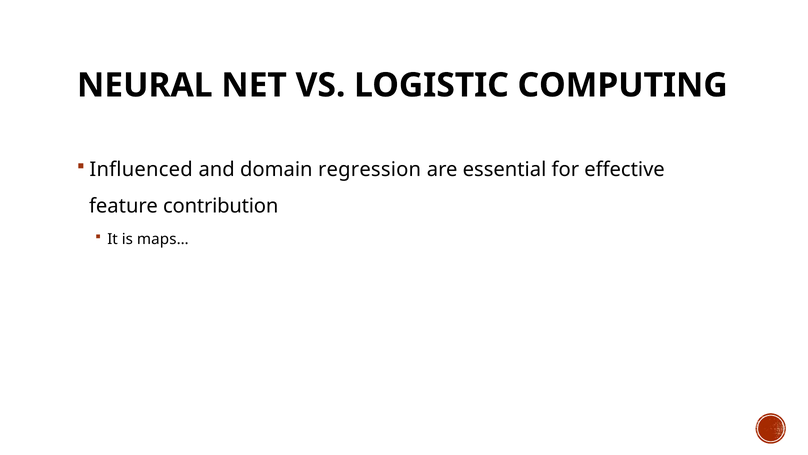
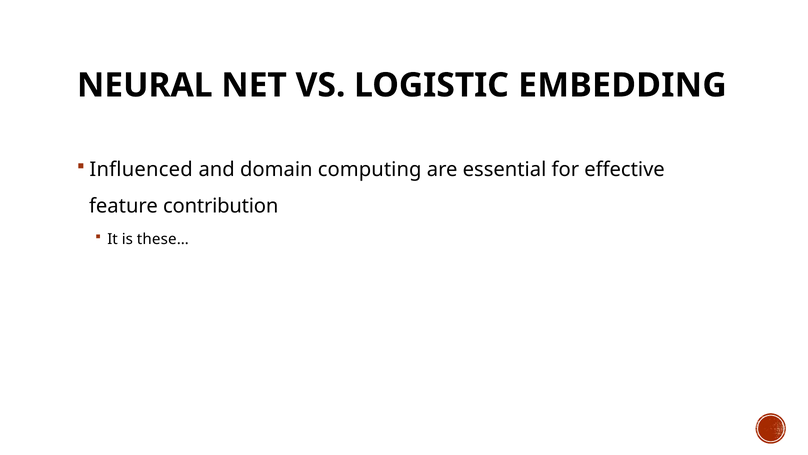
COMPUTING: COMPUTING -> EMBEDDING (622, 85)
regression: regression -> computing (370, 169)
maps…: maps… -> these… (163, 239)
